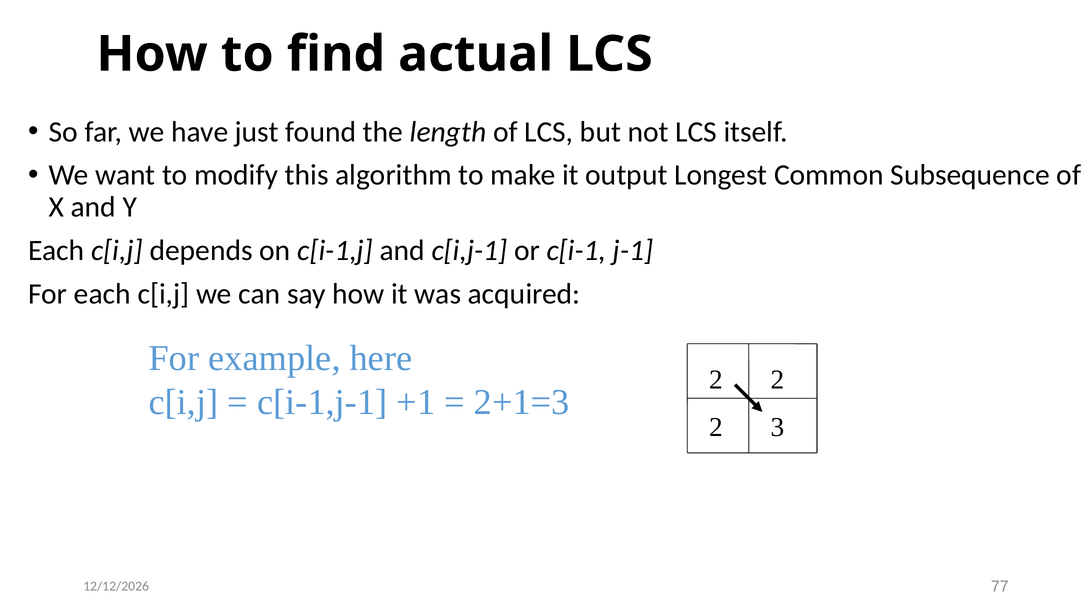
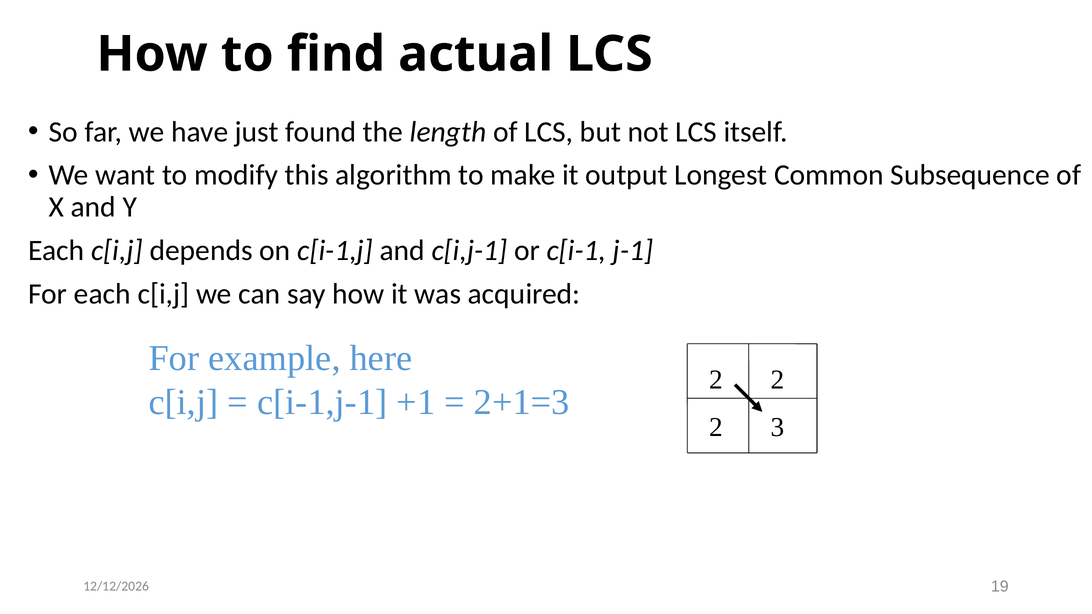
77: 77 -> 19 (1000, 587)
